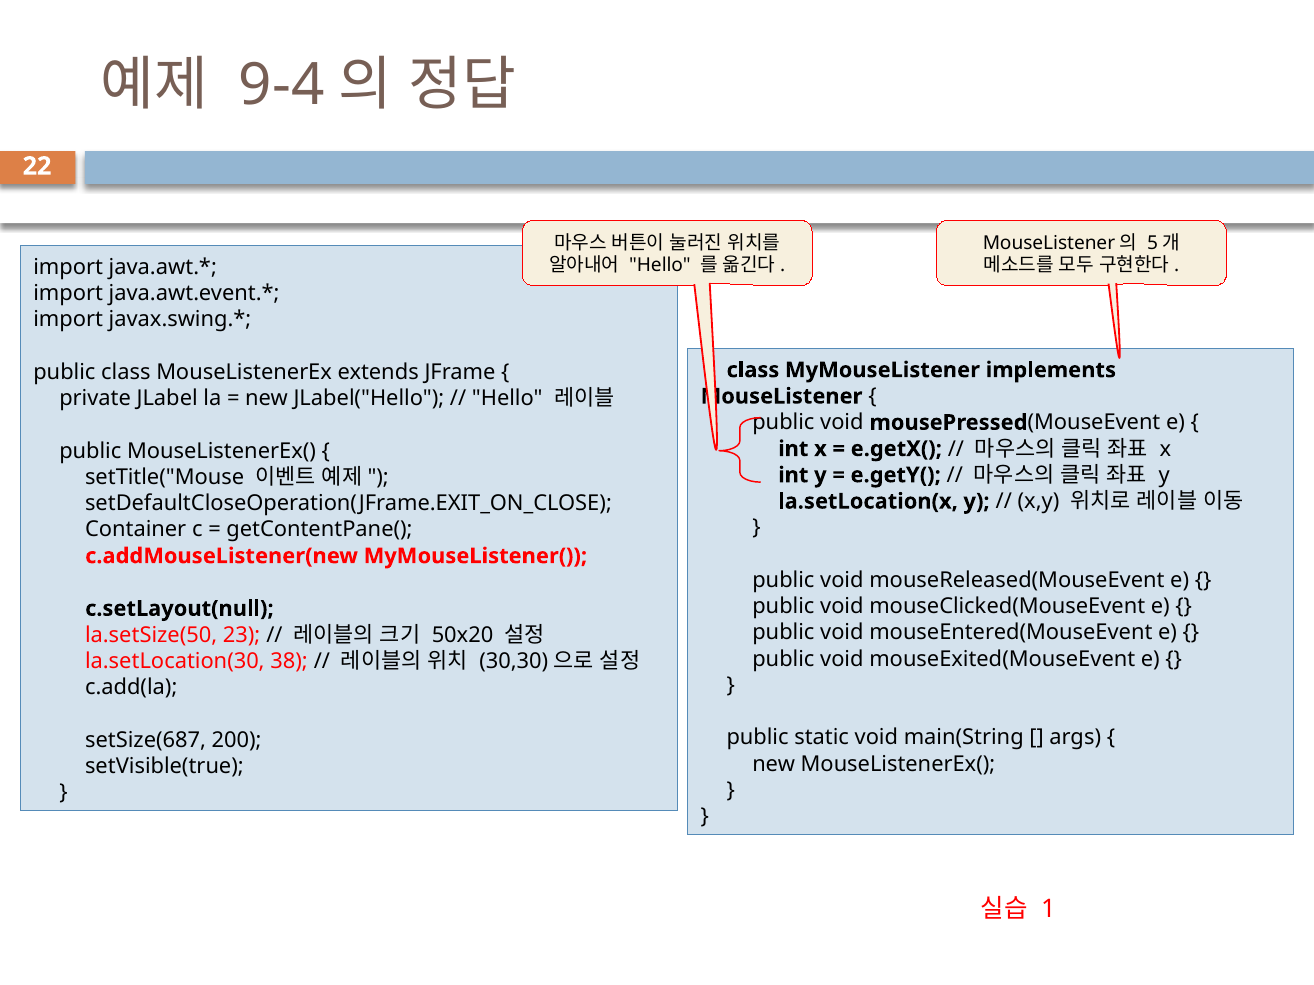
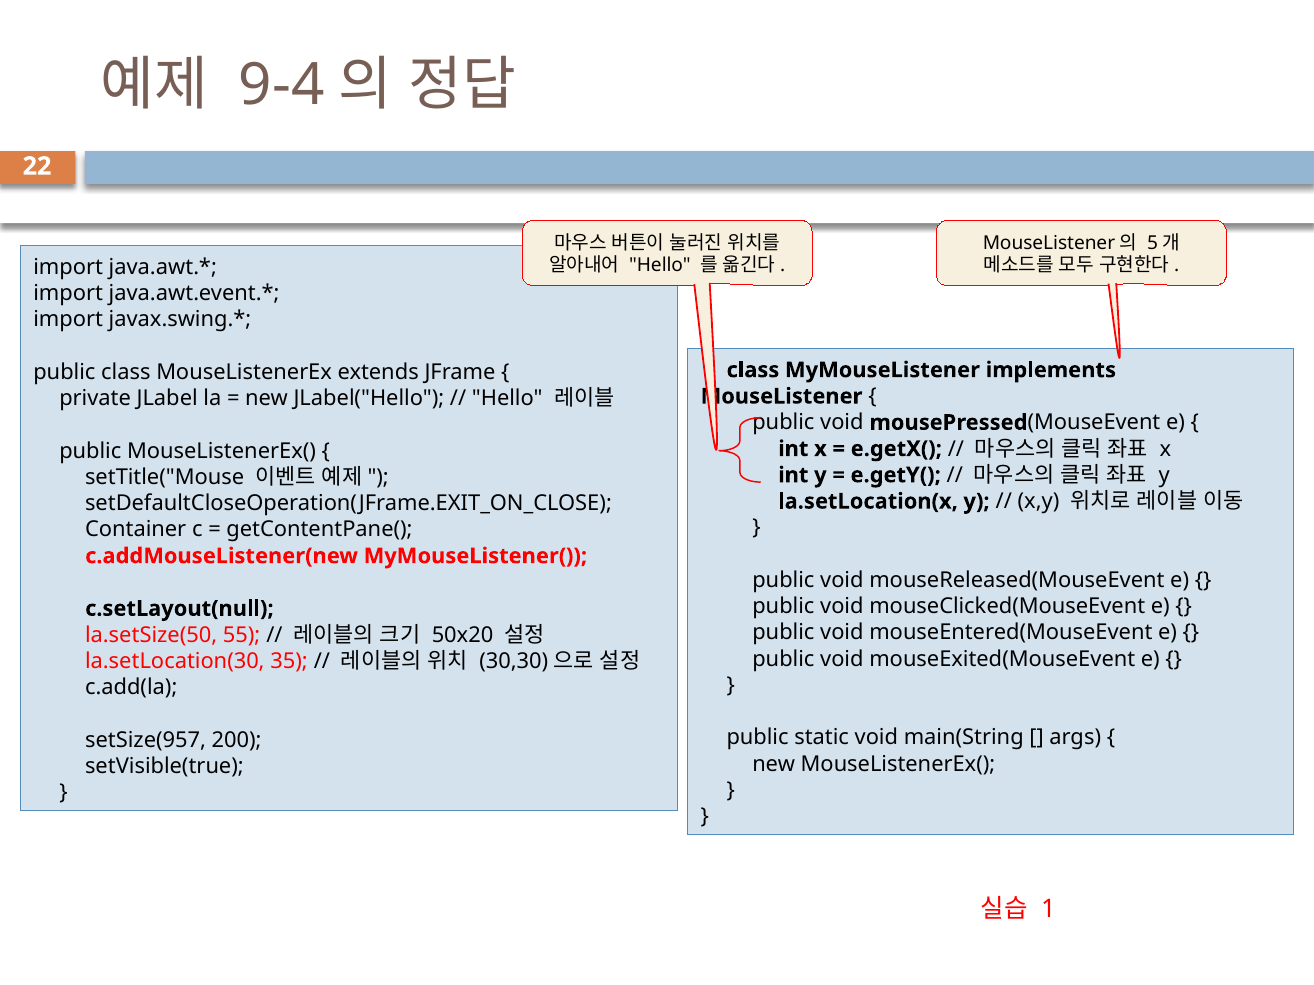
23: 23 -> 55 (242, 635)
38: 38 -> 35 (289, 661)
setSize(687: setSize(687 -> setSize(957 (146, 740)
